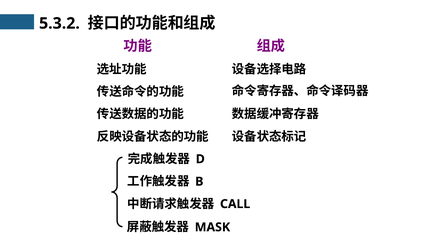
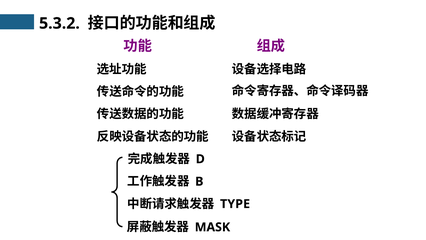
CALL: CALL -> TYPE (235, 204)
